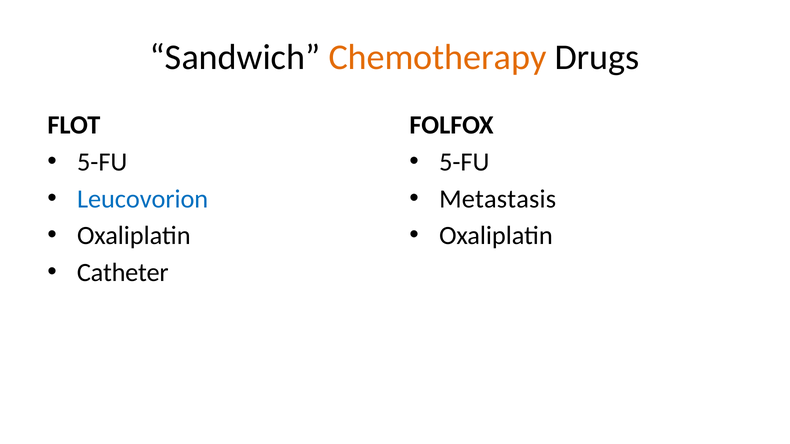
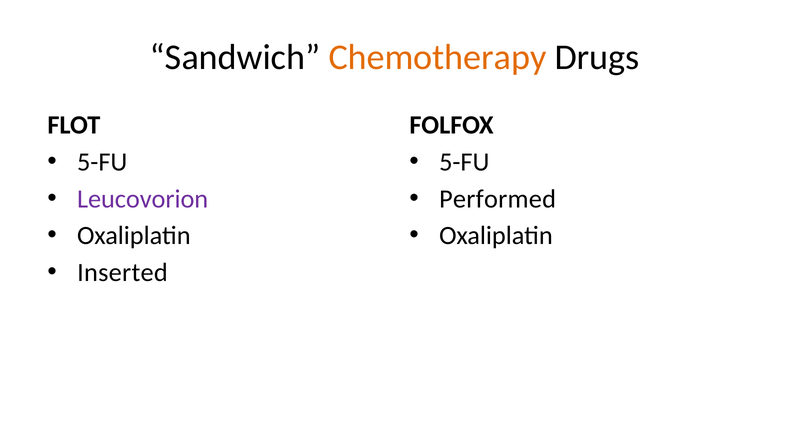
Leucovorion colour: blue -> purple (143, 199)
Metastasis: Metastasis -> Performed (498, 199)
Catheter: Catheter -> Inserted (122, 273)
